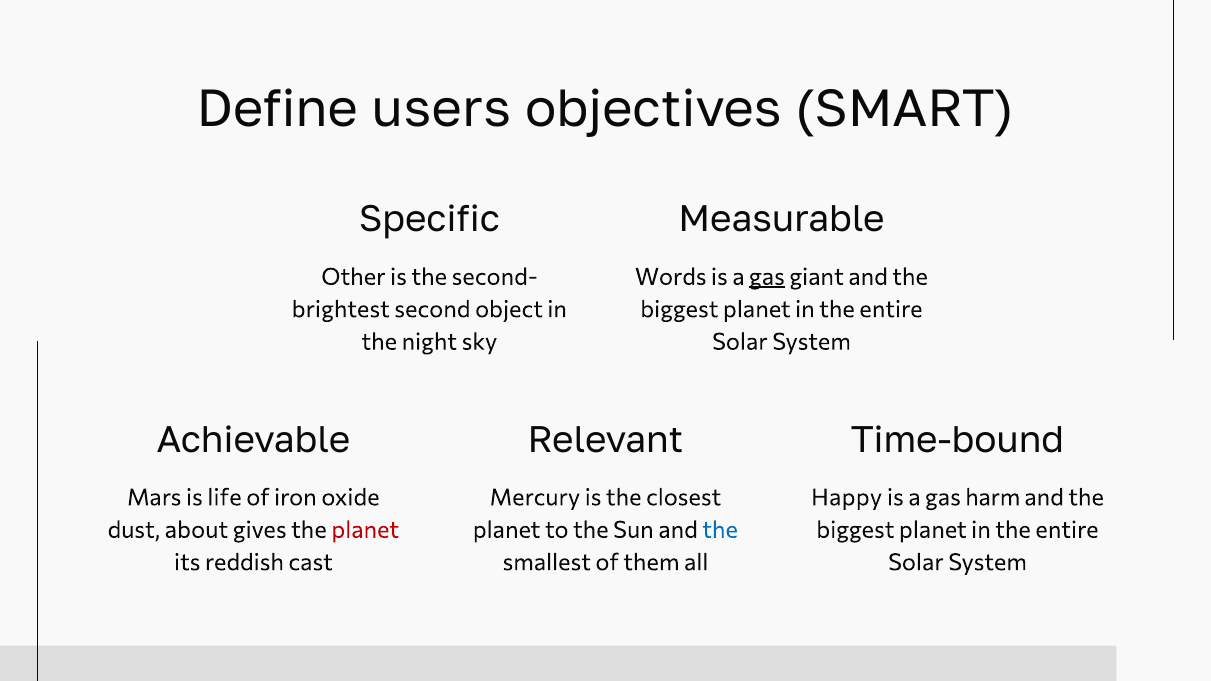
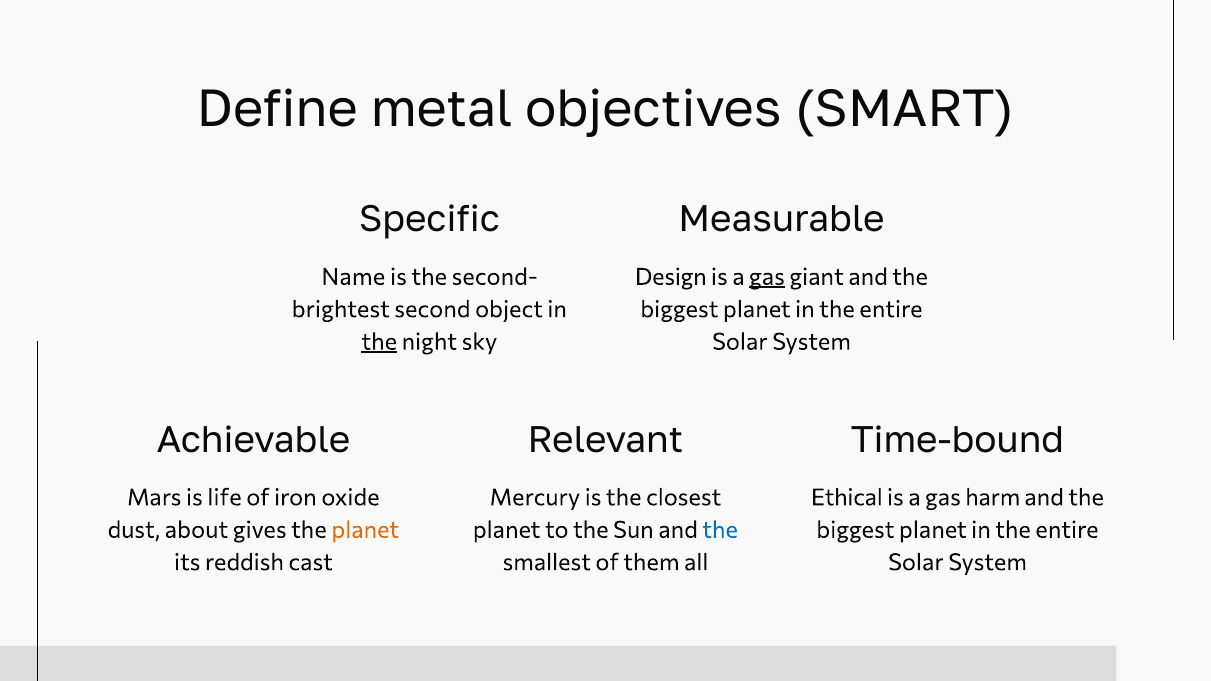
users: users -> metal (442, 109)
Other: Other -> Name (353, 277)
Words: Words -> Design (671, 277)
the underline: none -> present (379, 342)
Happy: Happy -> Ethical (847, 498)
planet colour: red -> orange (365, 530)
